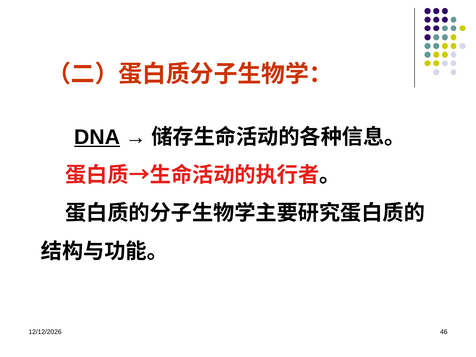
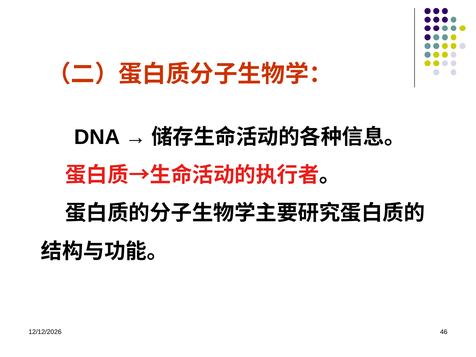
DNA underline: present -> none (97, 137)
